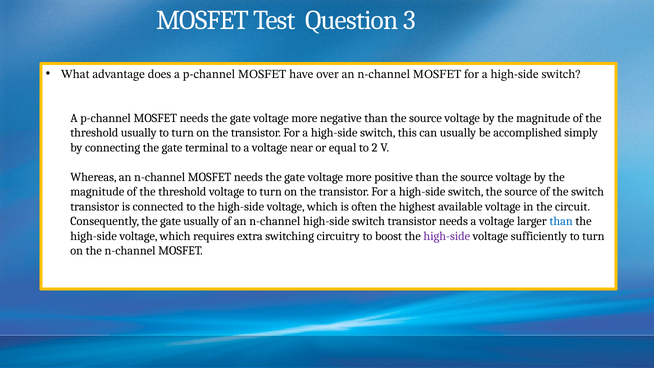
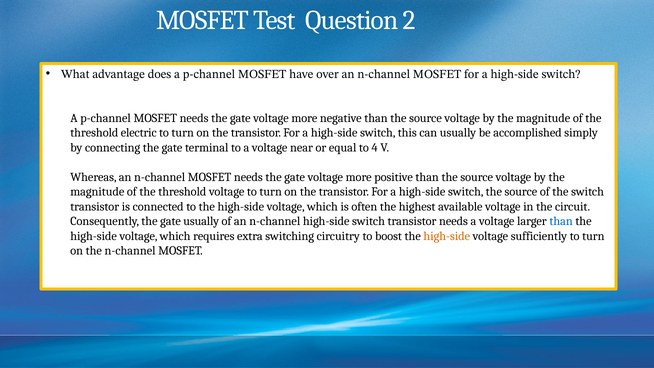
3: 3 -> 2 (409, 20)
threshold usually: usually -> electric (139, 133)
2: 2 -> 4 (375, 148)
high-side colour: purple -> orange (447, 236)
